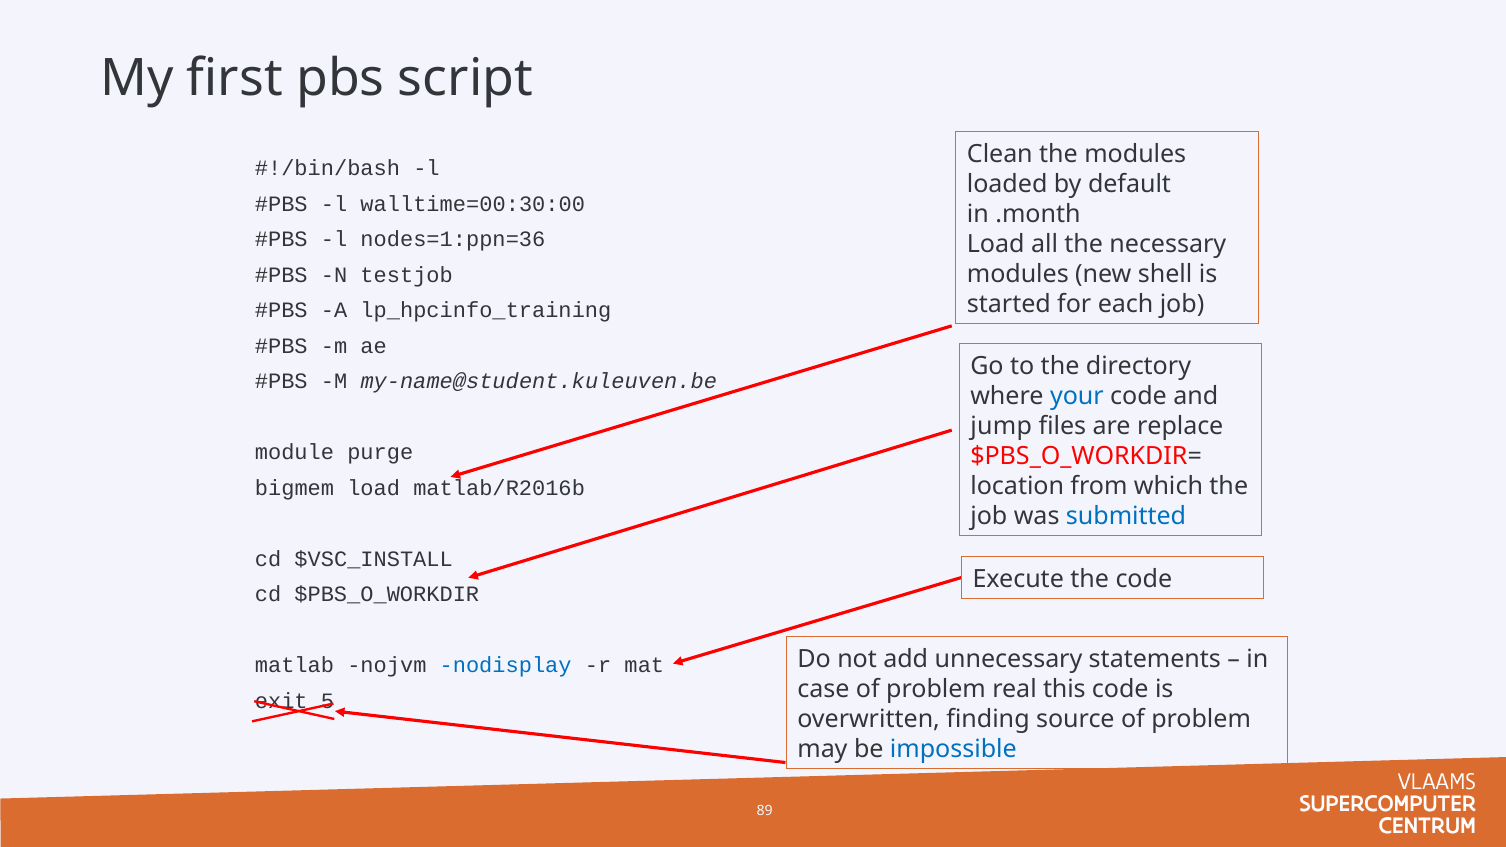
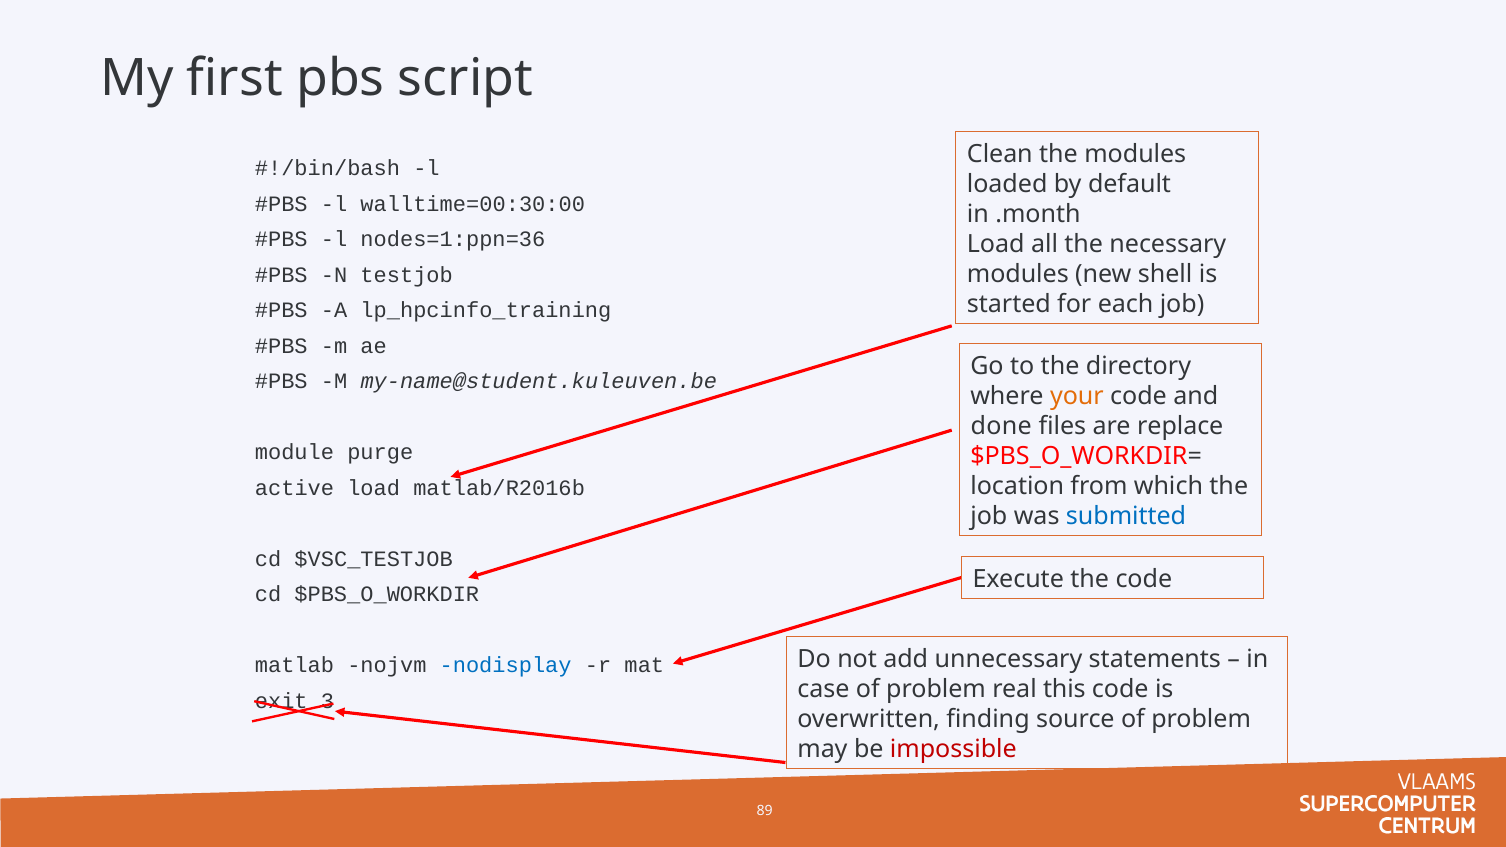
your colour: blue -> orange (1077, 396)
jump: jump -> done (1001, 426)
bigmem: bigmem -> active (295, 488)
$VSC_INSTALL: $VSC_INSTALL -> $VSC_TESTJOB (374, 559)
5: 5 -> 3 (328, 701)
impossible colour: blue -> red (953, 750)
